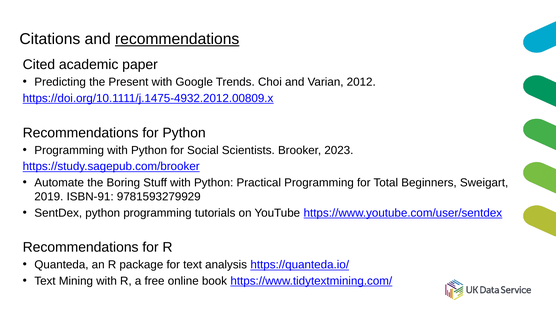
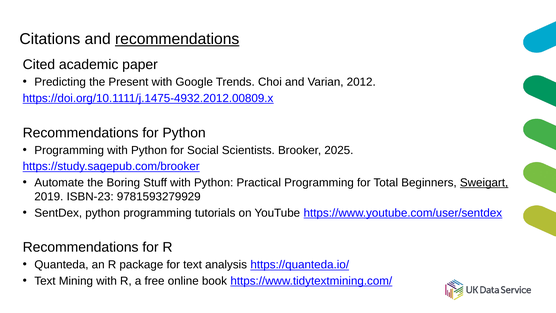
2023: 2023 -> 2025 (339, 150)
Sweigart underline: none -> present (484, 183)
ISBN-91: ISBN-91 -> ISBN-23 (90, 196)
